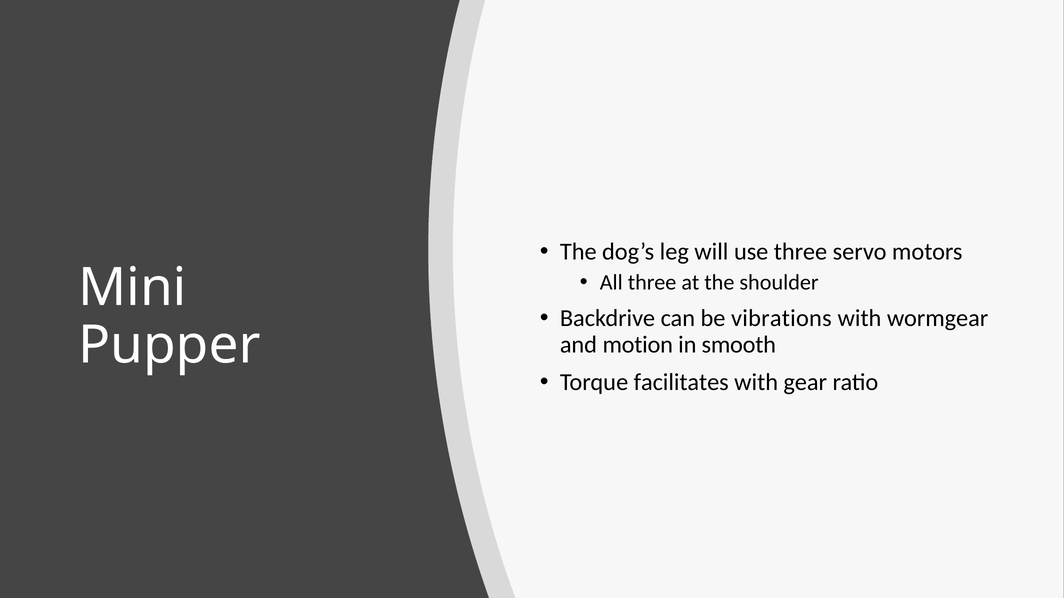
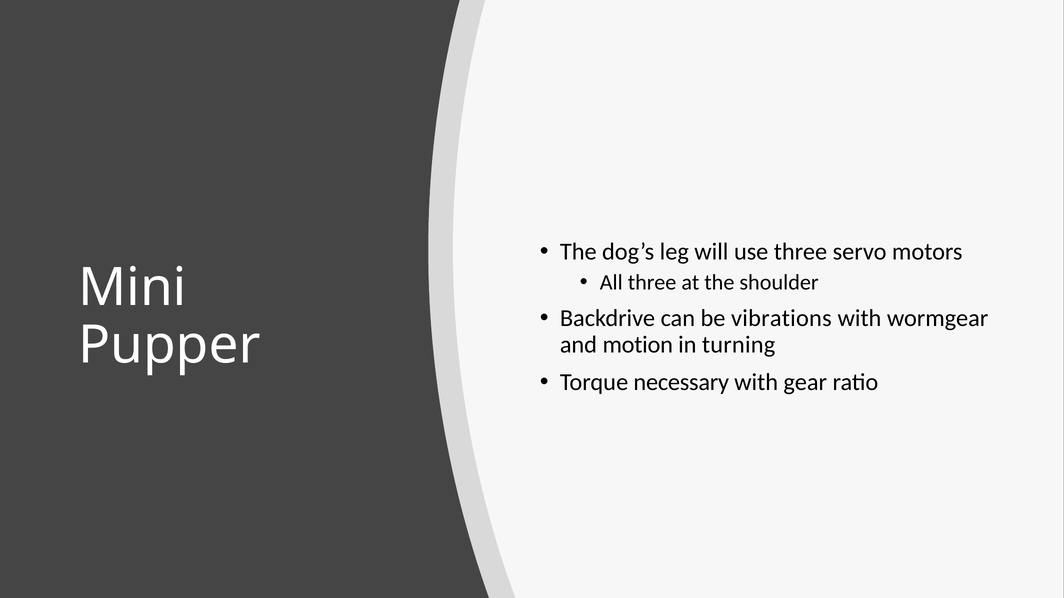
smooth: smooth -> turning (739, 345)
facilitates: facilitates -> necessary (681, 382)
